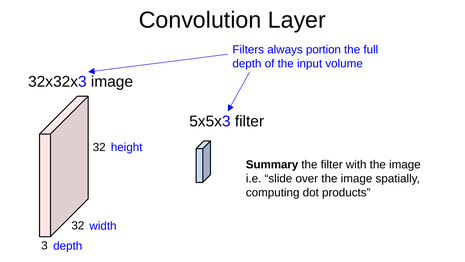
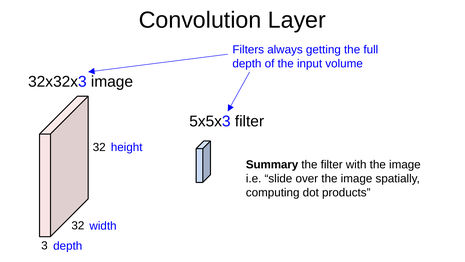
portion: portion -> getting (323, 50)
